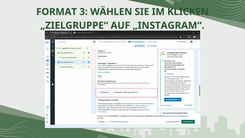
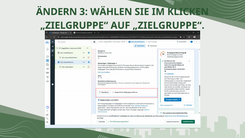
FORMAT: FORMAT -> ÄNDERN (57, 12)
AUF „INSTAGRAM“: „INSTAGRAM“ -> „ZIELGRUPPE“ (169, 25)
